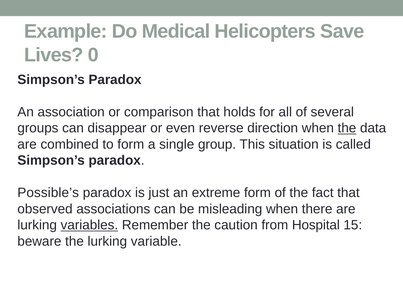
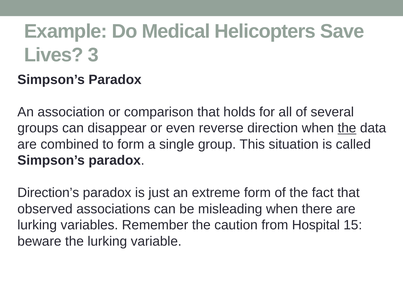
0: 0 -> 3 (93, 55)
Possible’s: Possible’s -> Direction’s (48, 192)
variables underline: present -> none (89, 225)
